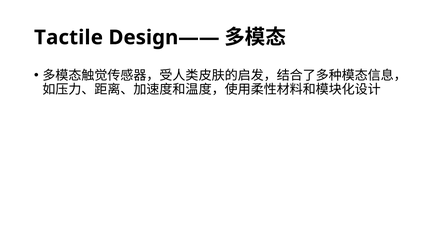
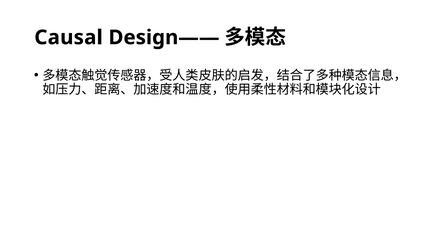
Tactile: Tactile -> Causal (69, 38)
